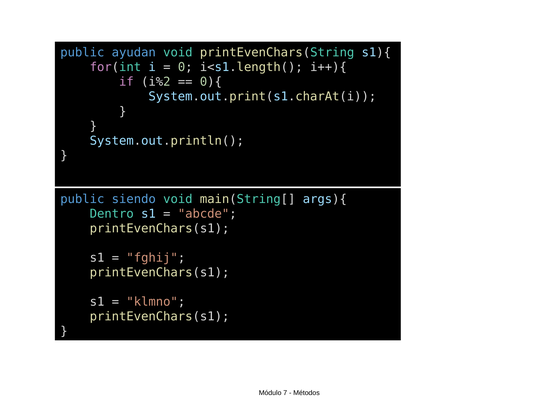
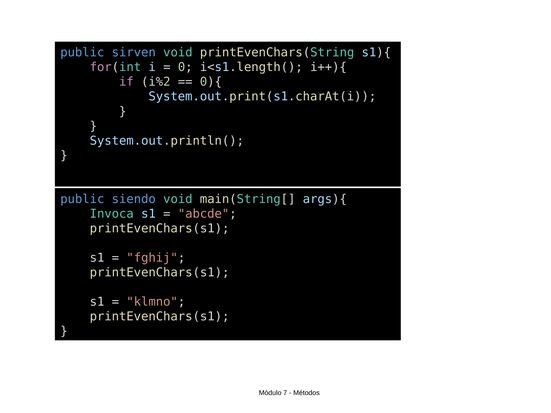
ayudan: ayudan -> sirven (134, 53)
Dentro: Dentro -> Invoca (112, 214)
